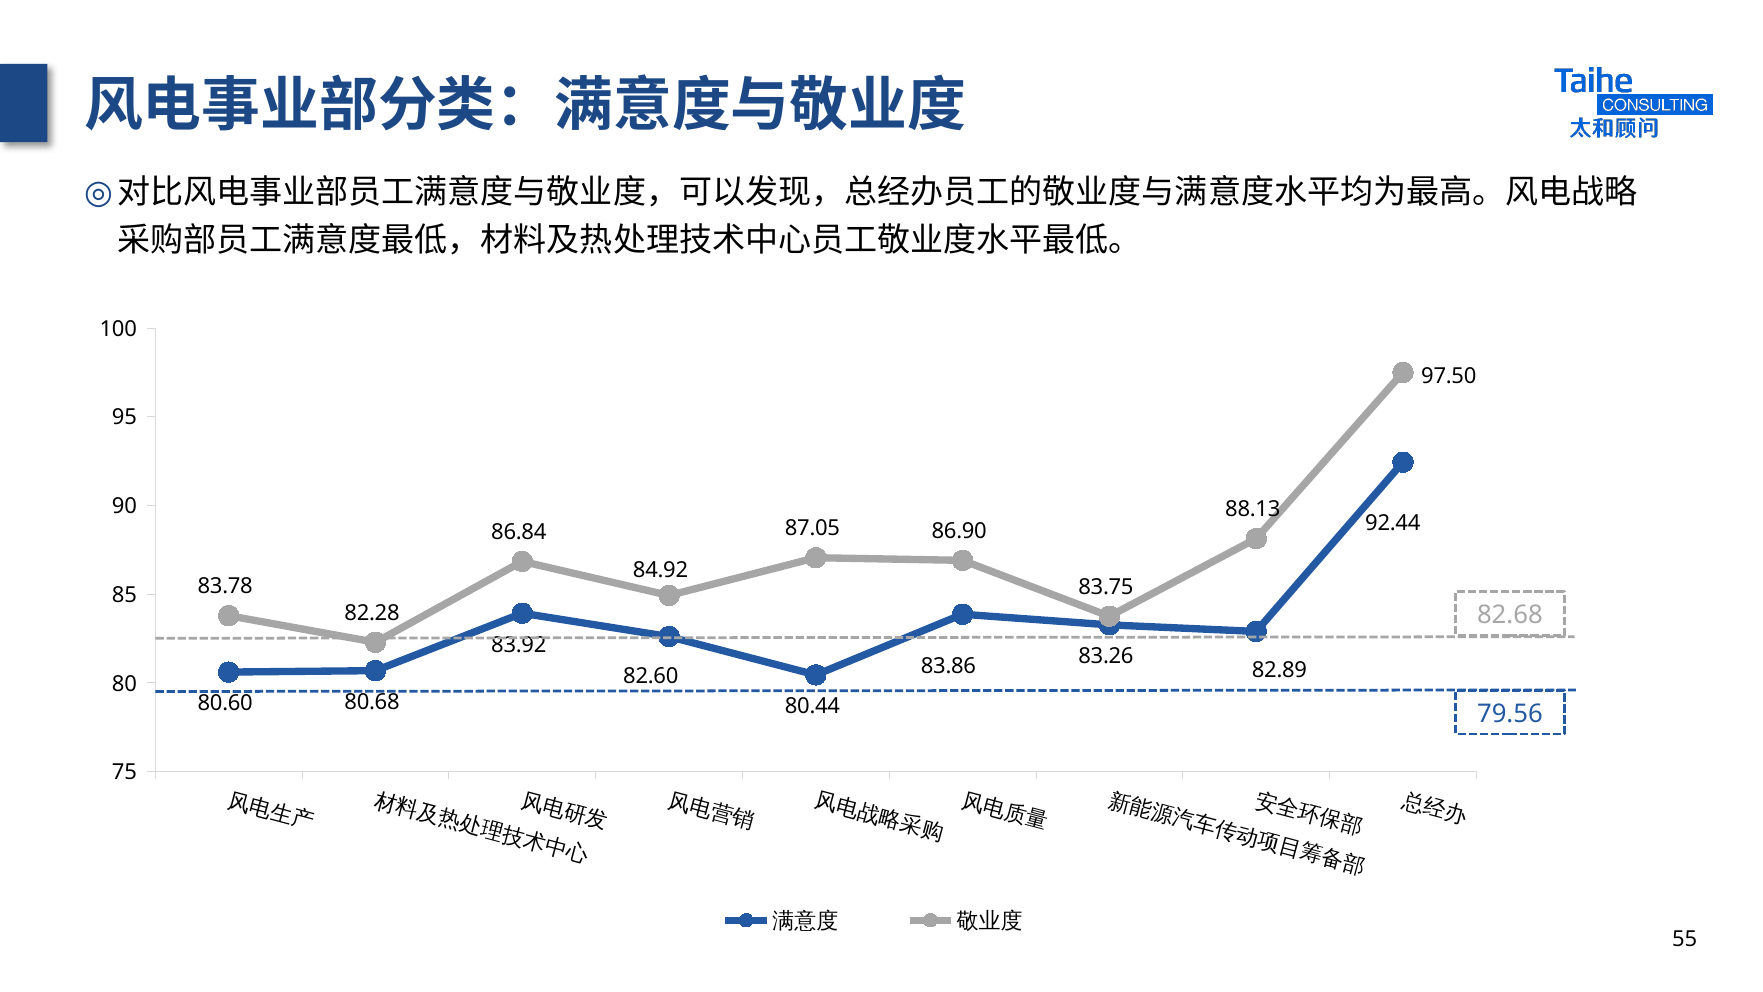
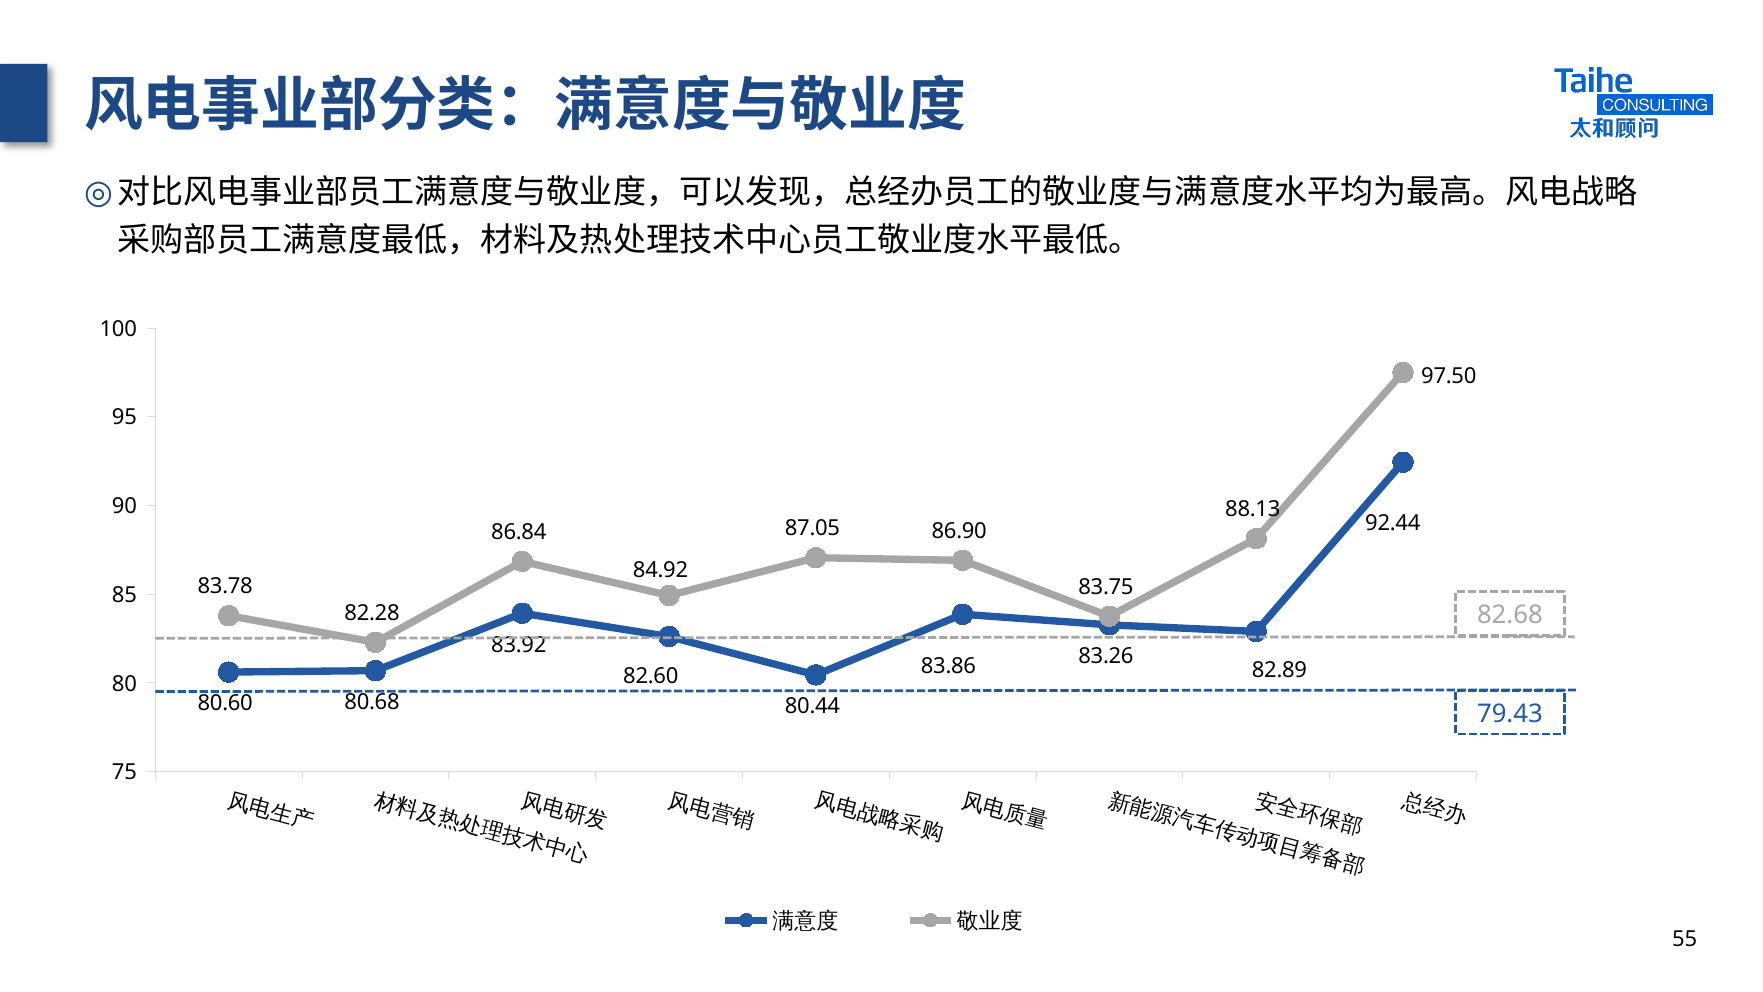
79.56: 79.56 -> 79.43 (1510, 714)
